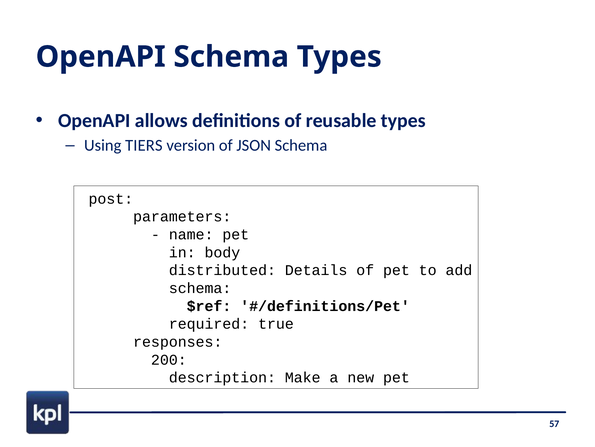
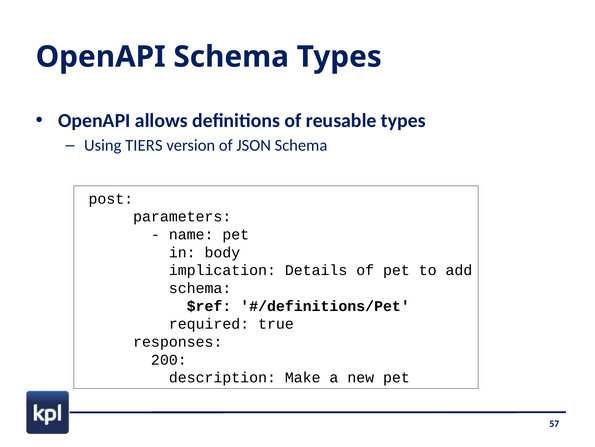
distributed: distributed -> implication (222, 270)
